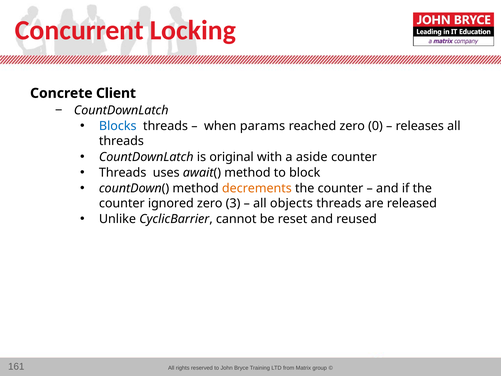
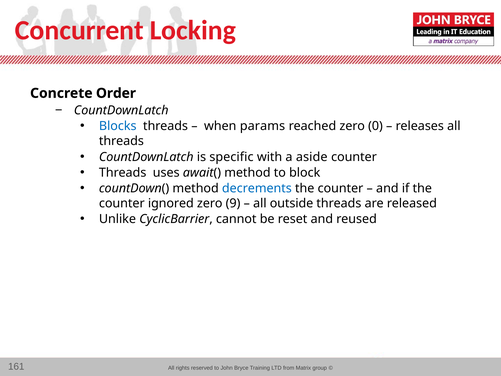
Client: Client -> Order (116, 93)
original: original -> specific (231, 157)
decrements colour: orange -> blue (257, 188)
3: 3 -> 9 (233, 203)
objects: objects -> outside (292, 203)
